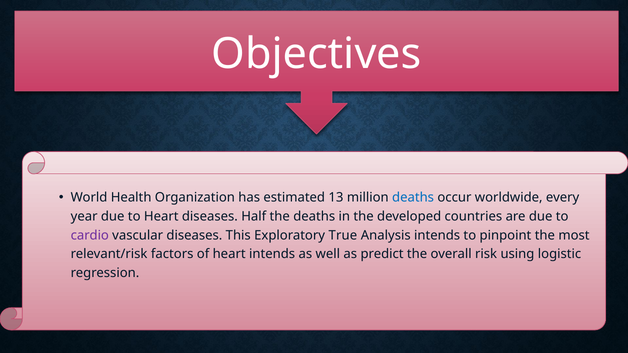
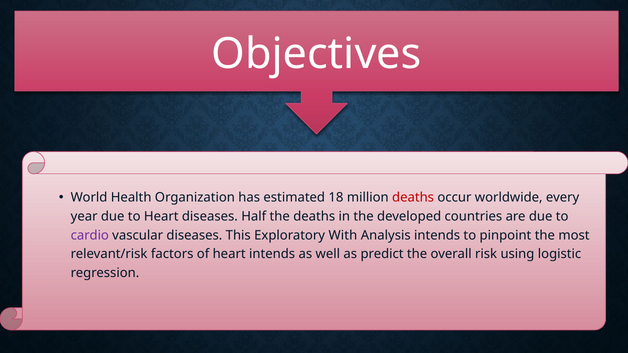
13: 13 -> 18 (336, 198)
deaths colour: blue -> red (413, 198)
True: True -> With (343, 235)
